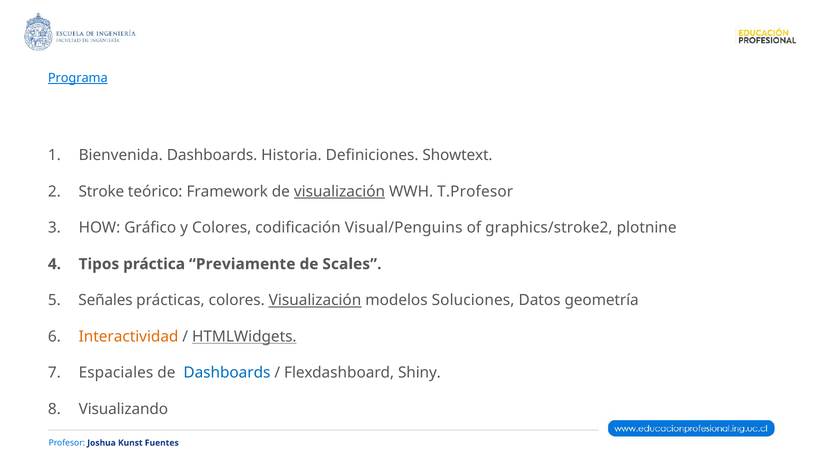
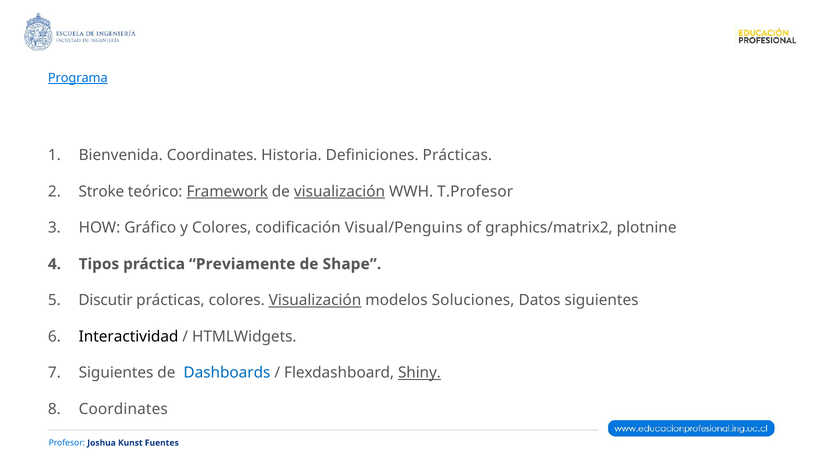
Bienvenida Dashboards: Dashboards -> Coordinates (212, 155)
Definiciones Showtext: Showtext -> Prácticas (457, 155)
Framework underline: none -> present (227, 191)
graphics/stroke2: graphics/stroke2 -> graphics/matrix2 (549, 227)
Scales: Scales -> Shape (352, 264)
Señales: Señales -> Discutir (106, 300)
Datos geometría: geometría -> siguientes (602, 300)
Interactividad colour: orange -> black (129, 336)
HTMLWidgets underline: present -> none (244, 336)
Espaciales: Espaciales -> Siguientes (116, 372)
Shiny underline: none -> present (419, 372)
Visualizando: Visualizando -> Coordinates (123, 409)
